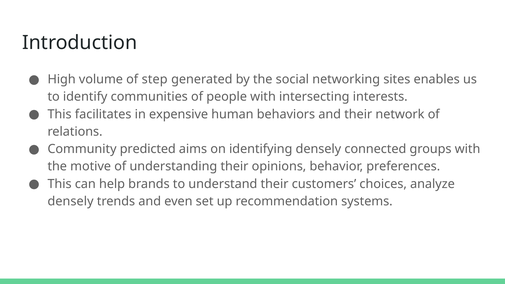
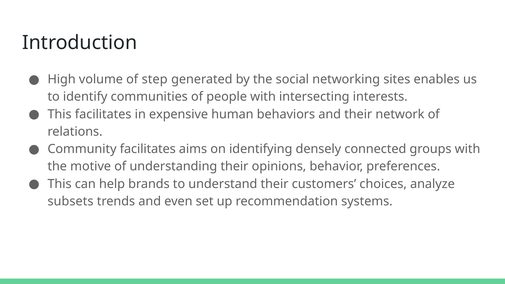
Community predicted: predicted -> facilitates (148, 149)
densely: densely -> subsets (71, 201)
